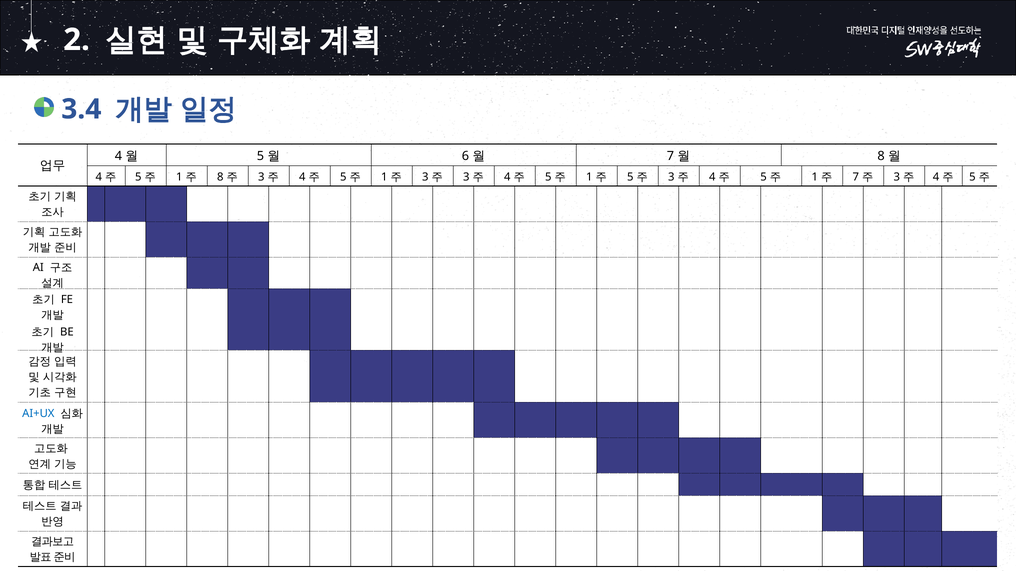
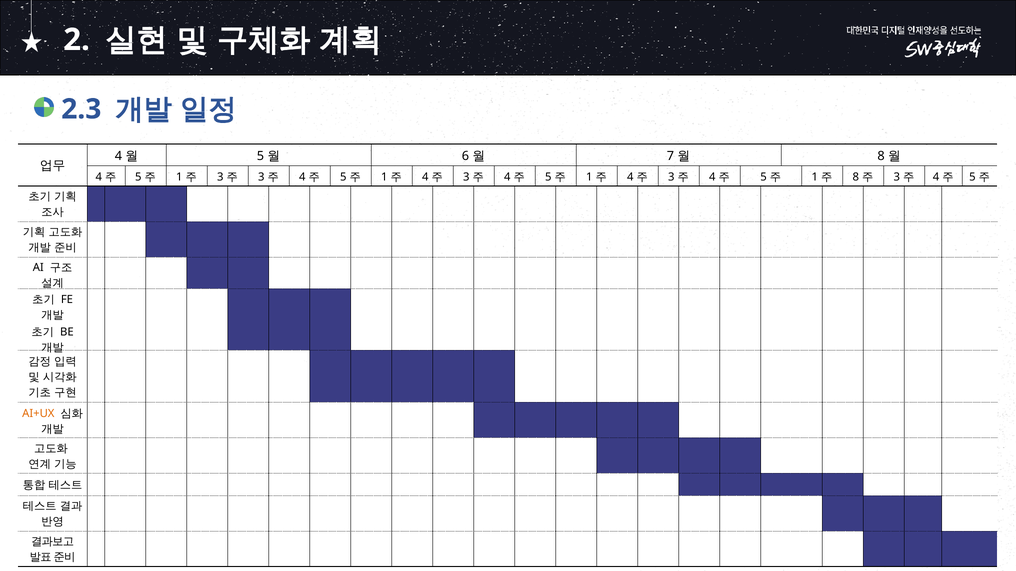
3.4: 3.4 -> 2.3 (81, 109)
8: 8 -> 3 (220, 177)
3: 3 -> 4 (425, 177)
5: 5 -> 4 (630, 177)
7: 7 -> 8 (856, 177)
AI+UX colour: blue -> orange (38, 414)
